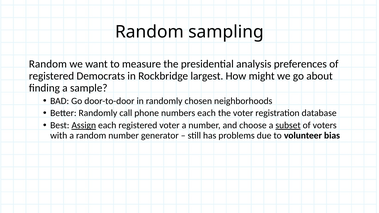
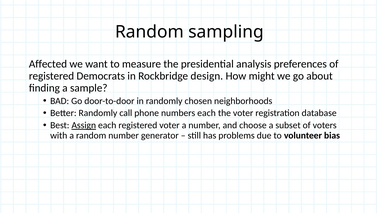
Random: Random -> Affected (48, 64)
largest: largest -> design (207, 76)
subset underline: present -> none (288, 125)
